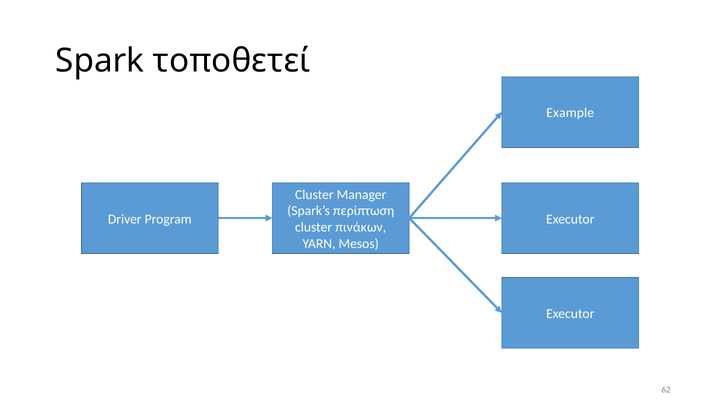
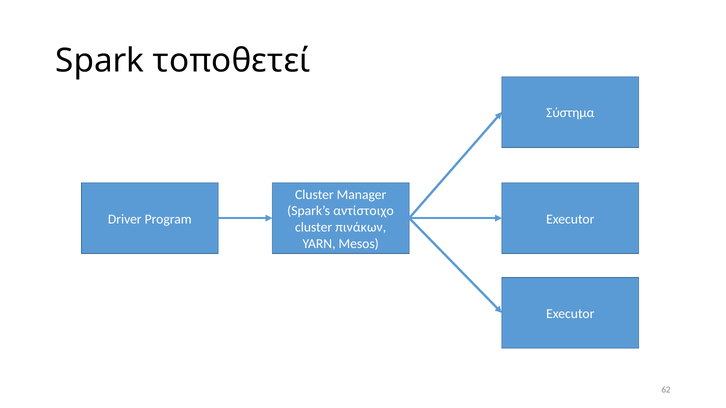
Example: Example -> Σύστημα (570, 113)
περίπτωση: περίπτωση -> αντίστοιχο (364, 211)
